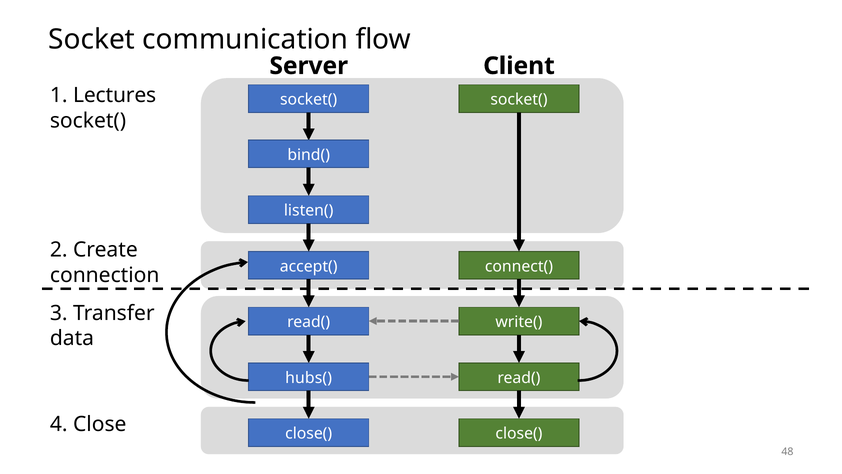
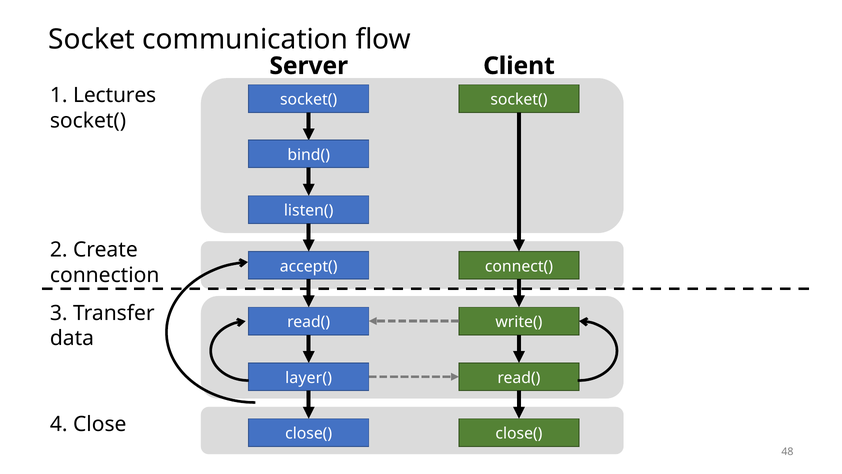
hubs(: hubs( -> layer( (309, 378)
